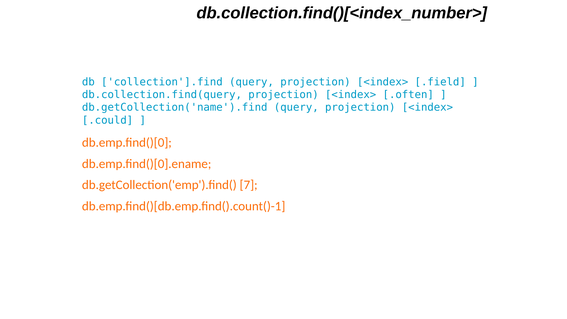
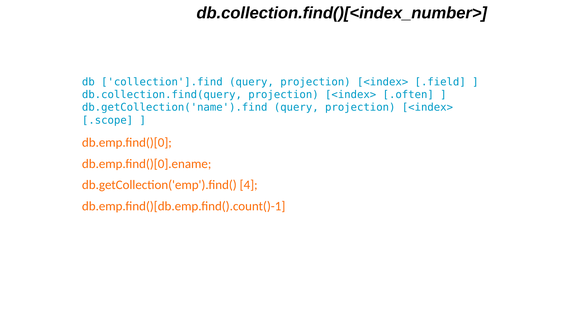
.could: .could -> .scope (108, 120)
7: 7 -> 4 (249, 185)
